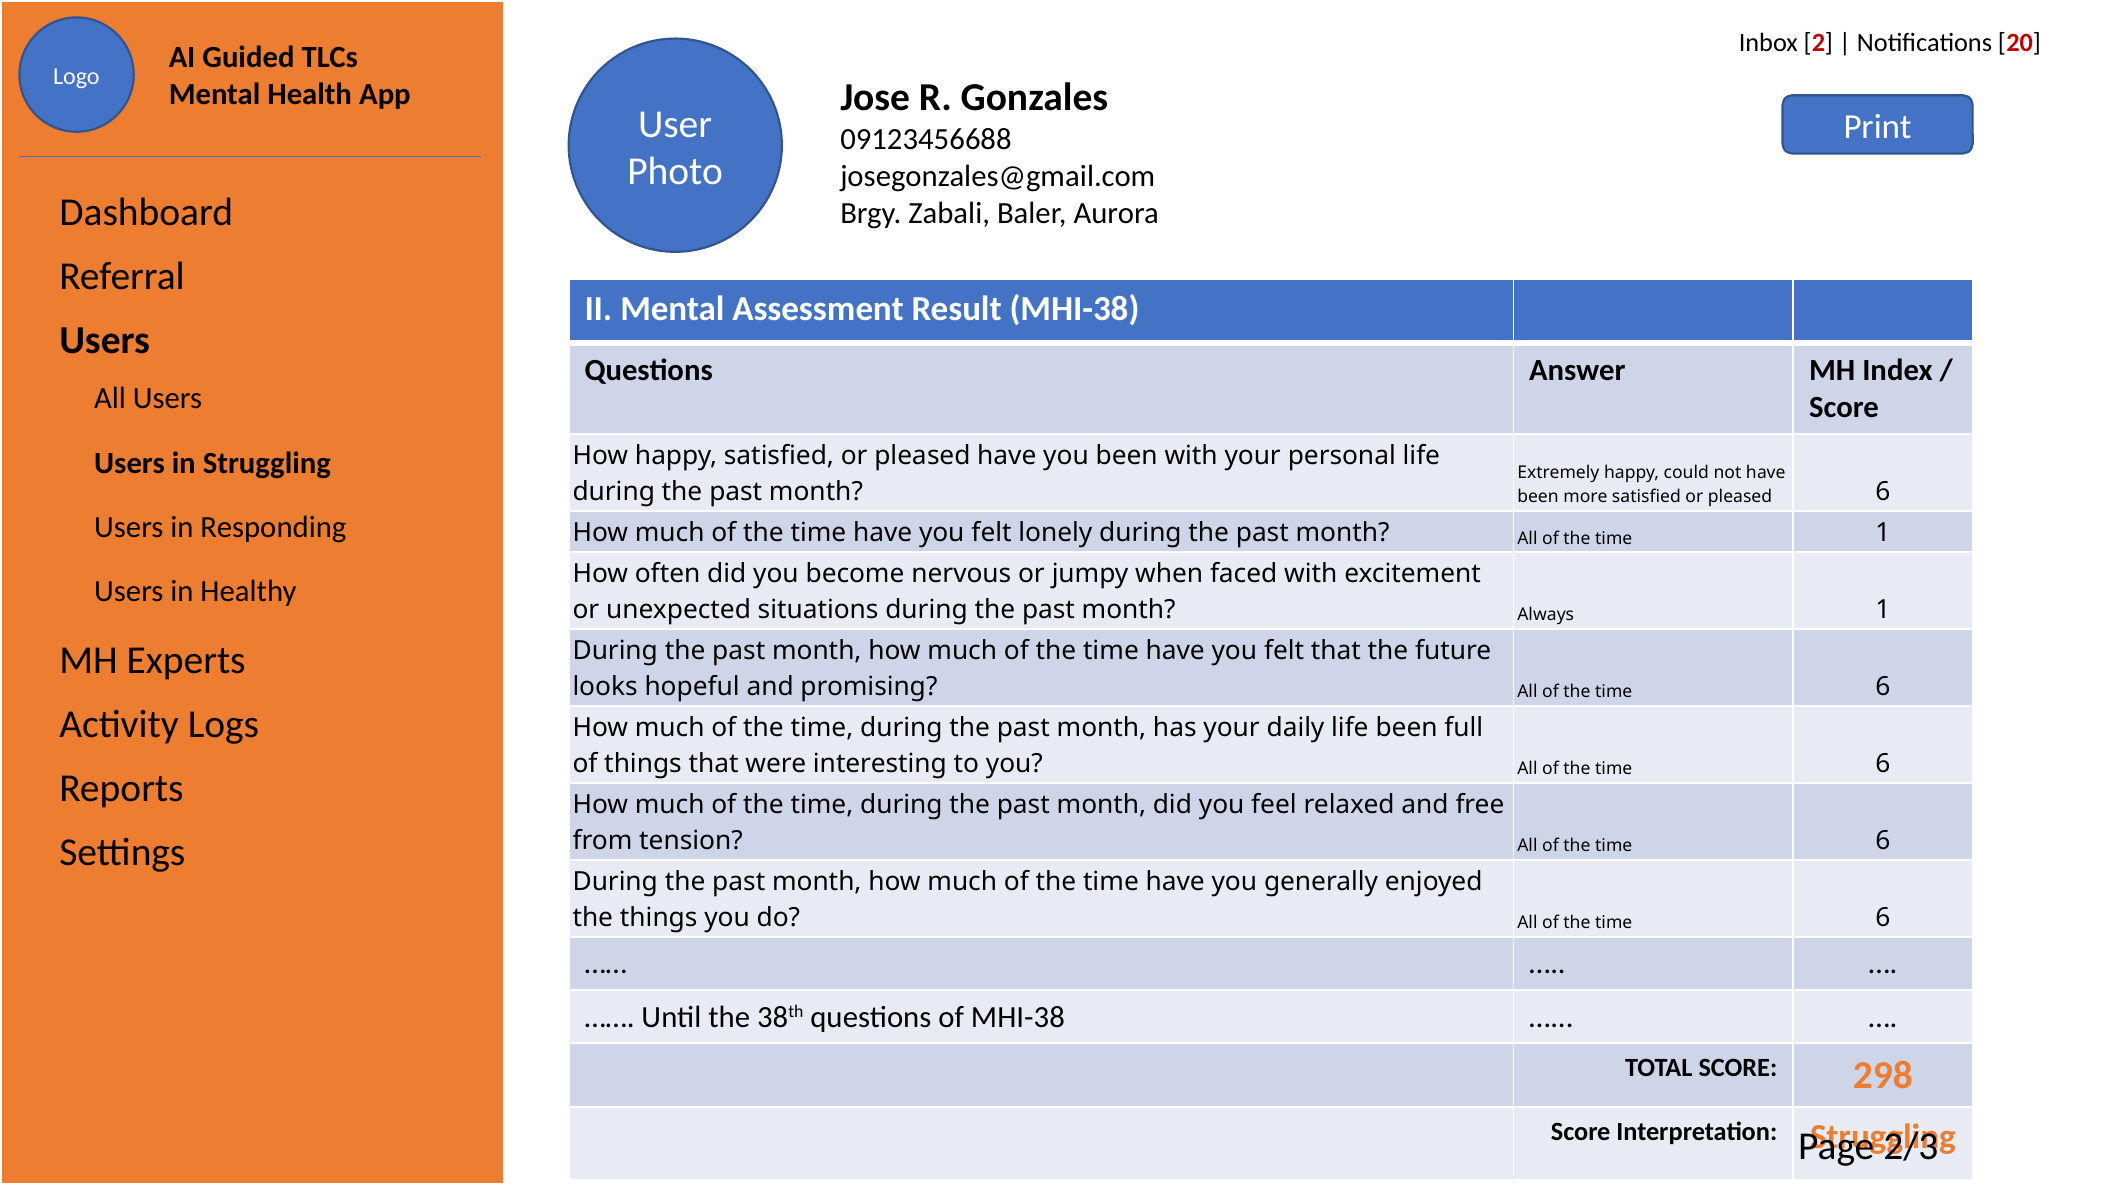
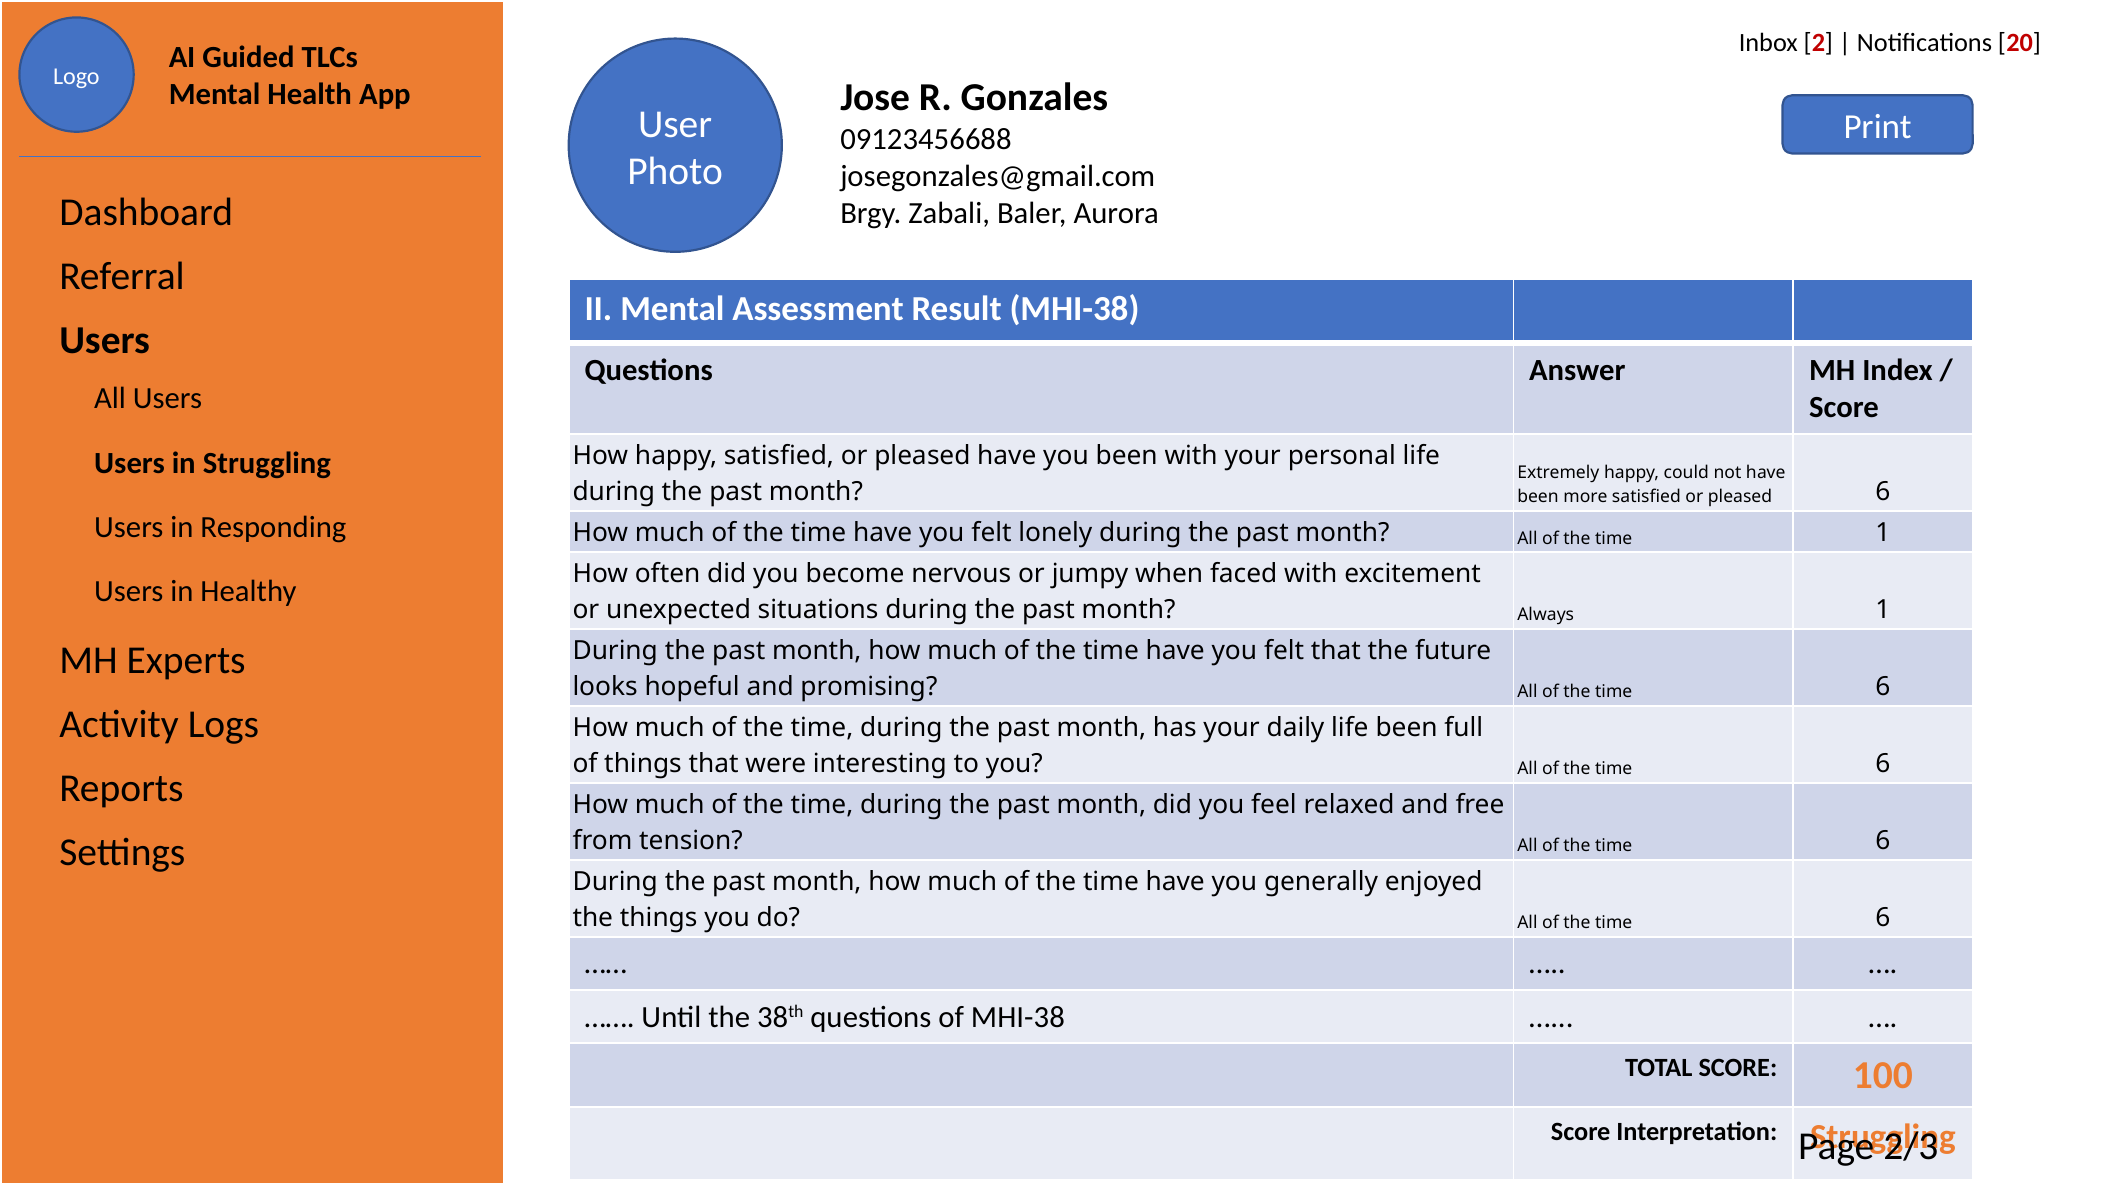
298: 298 -> 100 (1883, 1075)
